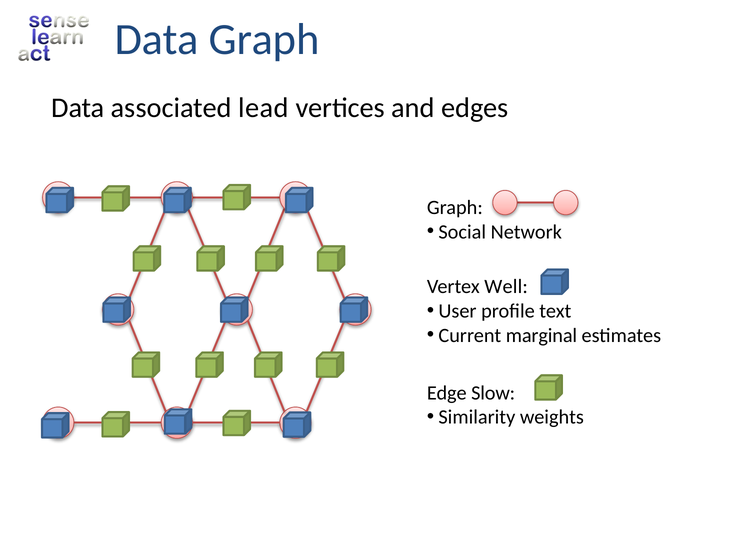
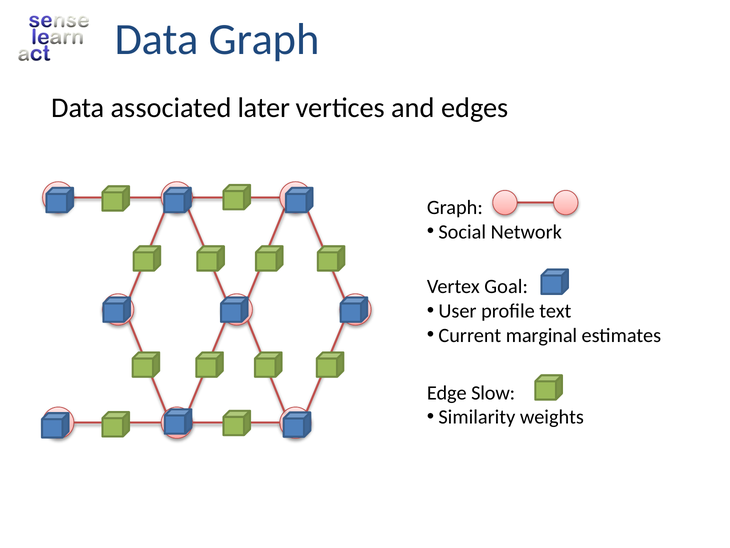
lead: lead -> later (264, 108)
Well: Well -> Goal (506, 286)
